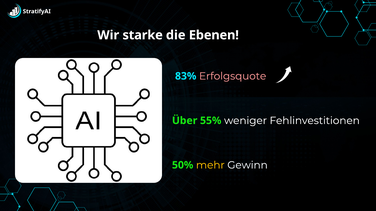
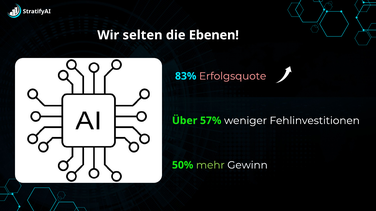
starke: starke -> selten (143, 35)
55%: 55% -> 57% (211, 121)
mehr colour: yellow -> light green (210, 165)
